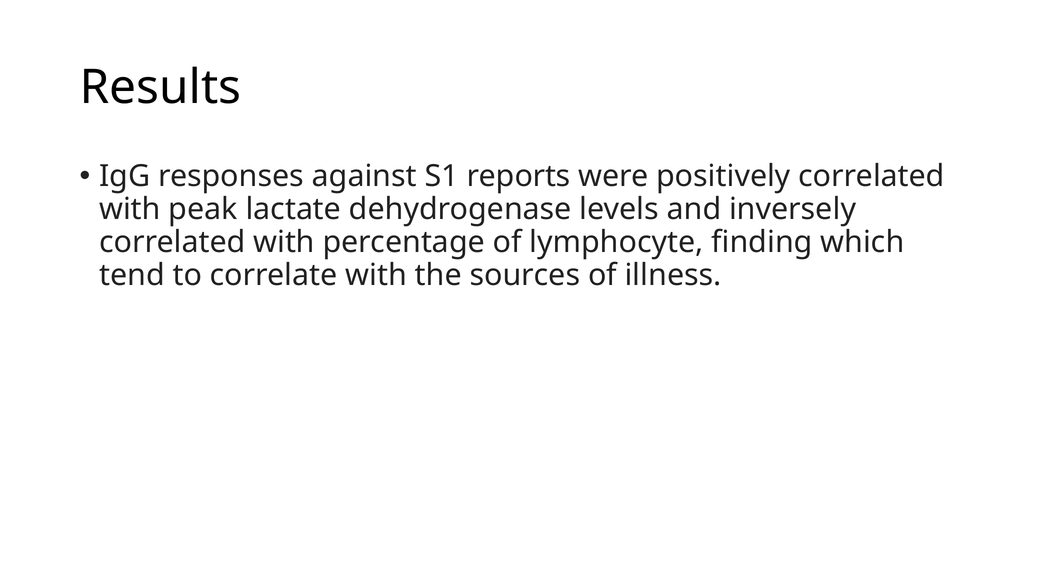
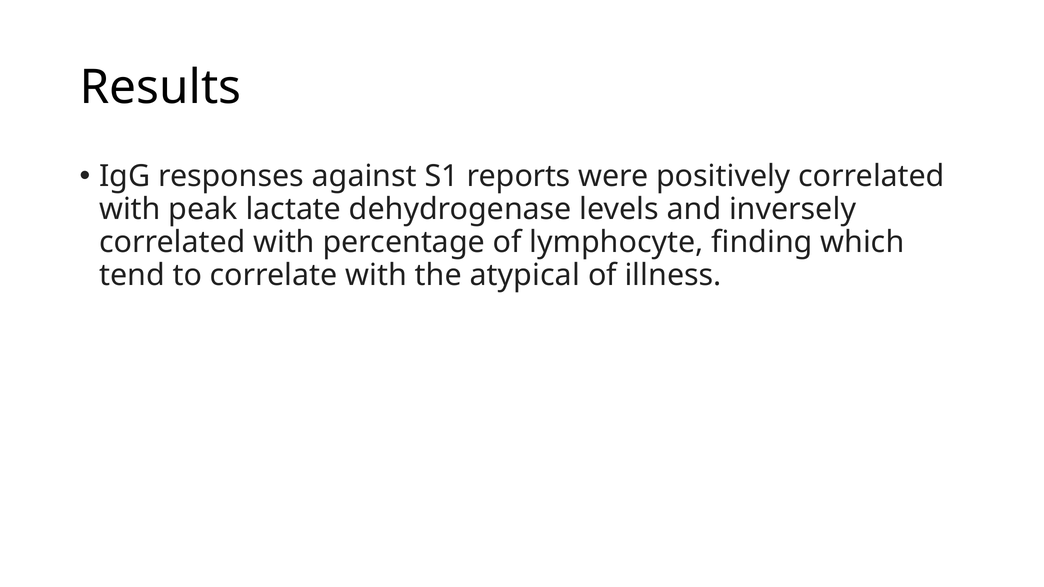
sources: sources -> atypical (525, 275)
